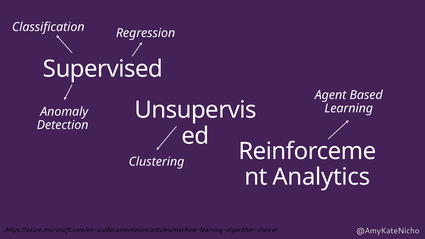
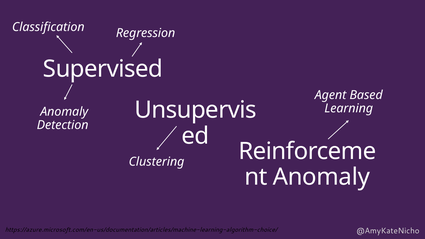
Analytics: Analytics -> Anomaly (321, 177)
